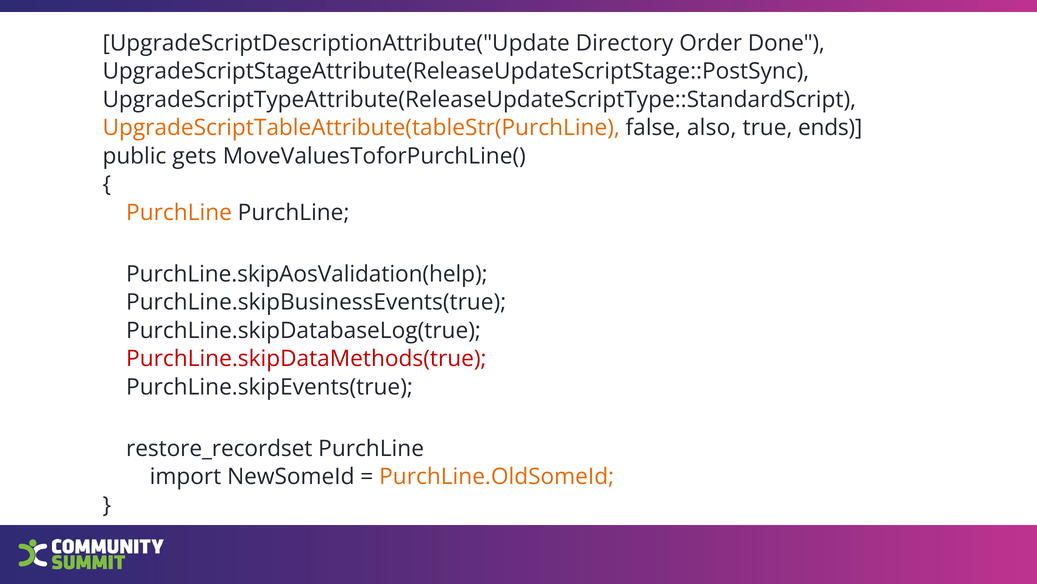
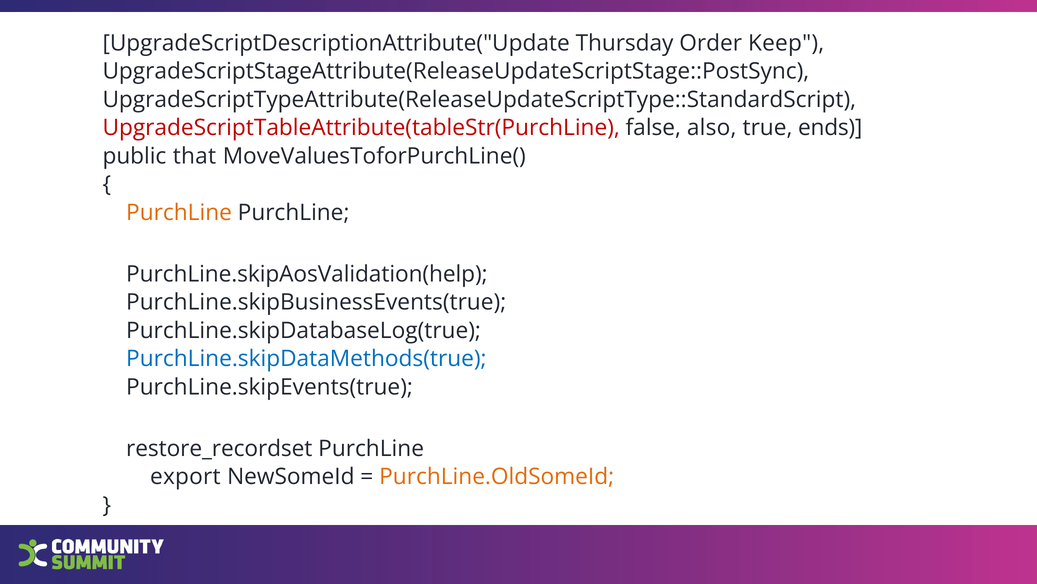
Directory: Directory -> Thursday (625, 43)
Done: Done -> Keep (786, 43)
UpgradeScriptTableAttribute(tableStr(PurchLine colour: orange -> red (361, 128)
gets: gets -> that (194, 156)
PurchLine.skipDataMethods(true colour: red -> blue (306, 359)
import: import -> export (185, 476)
